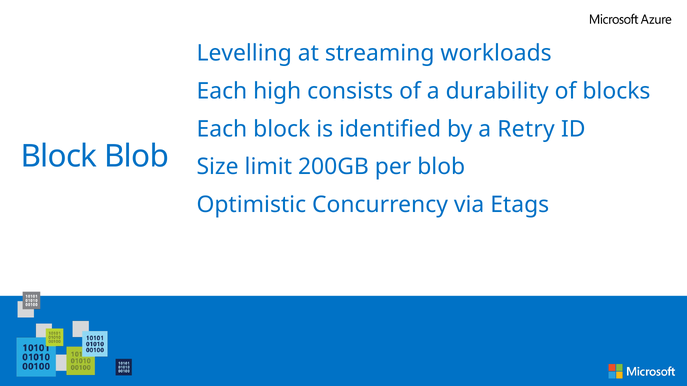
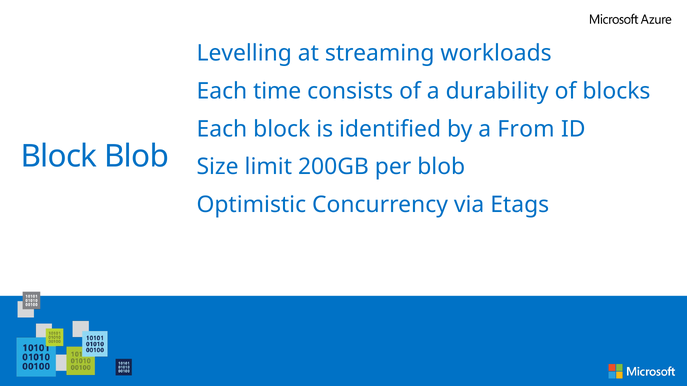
high: high -> time (277, 91)
Retry: Retry -> From (526, 129)
